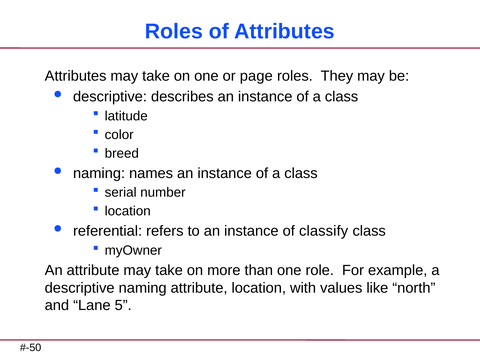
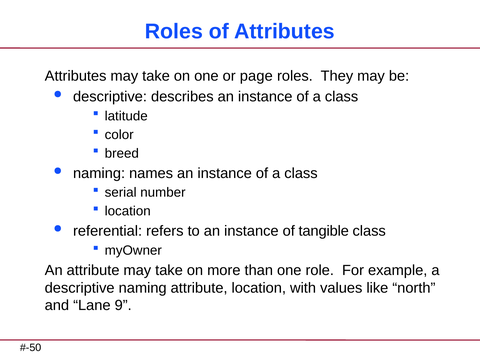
classify: classify -> tangible (324, 231)
5: 5 -> 9 (123, 305)
